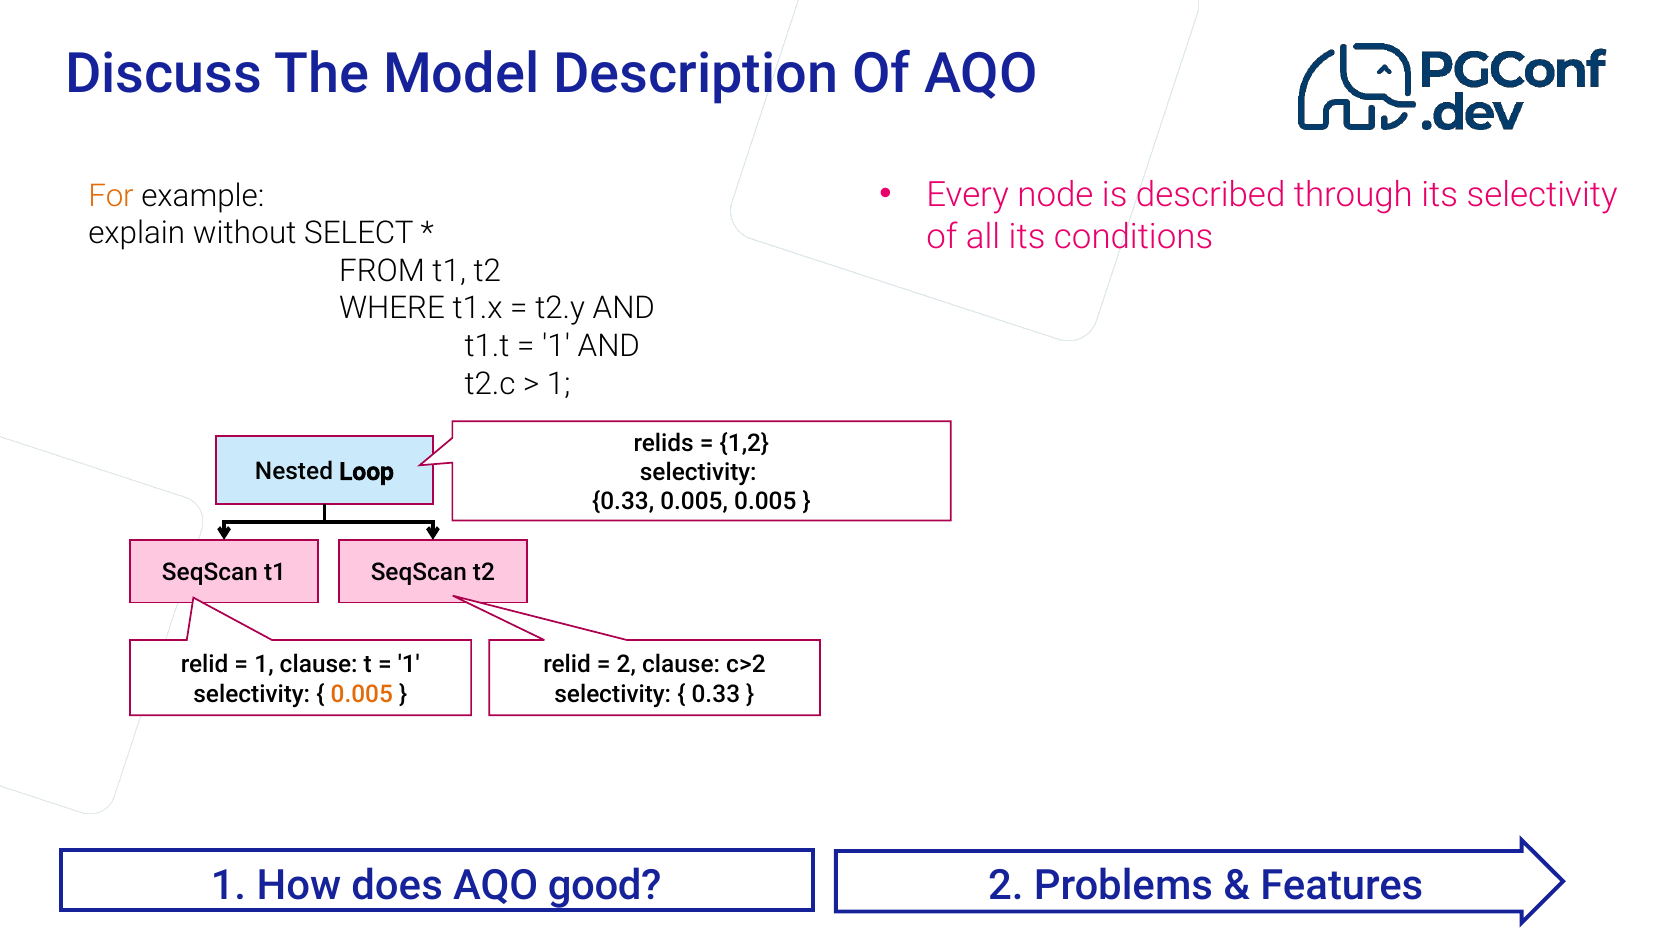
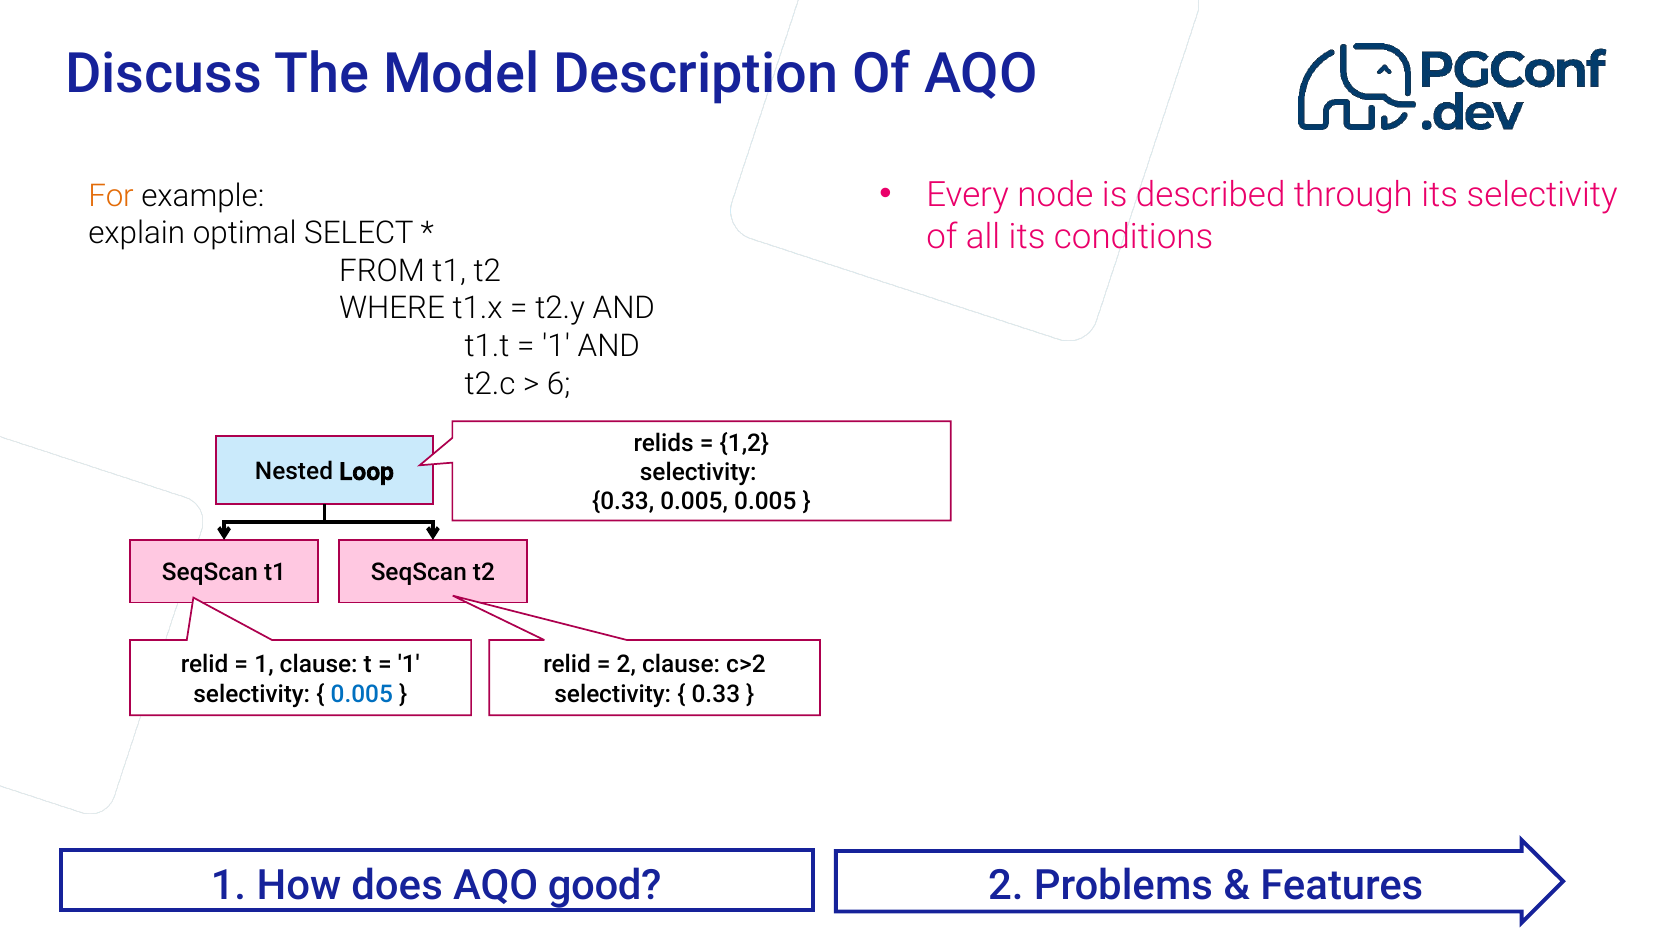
without: without -> optimal (245, 233)
1: 1 -> 6 (559, 384)
0.005 colour: orange -> blue (362, 694)
